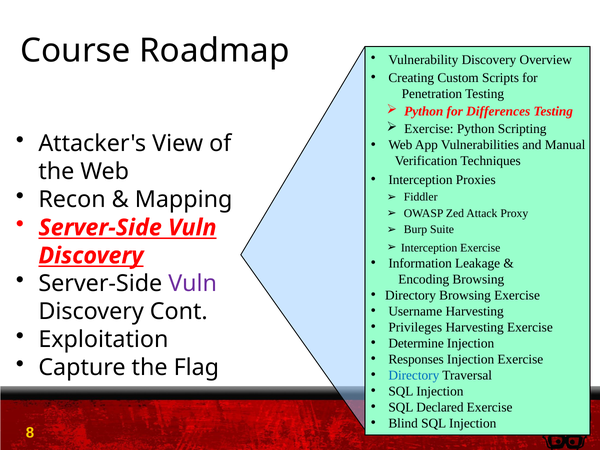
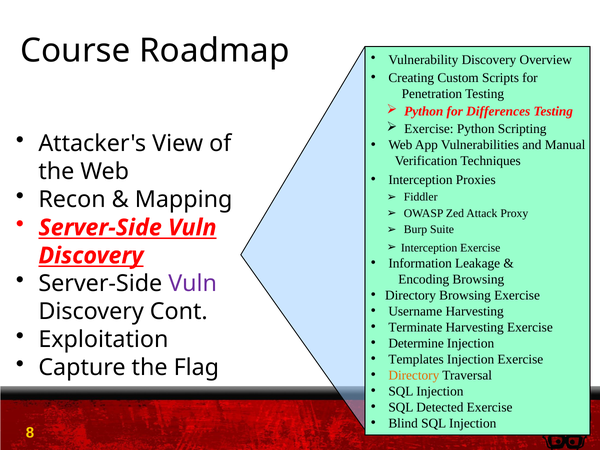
Privileges: Privileges -> Terminate (415, 327)
Responses: Responses -> Templates (416, 359)
Directory colour: blue -> orange (414, 375)
Declared: Declared -> Detected (440, 407)
